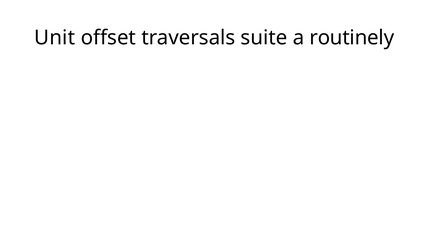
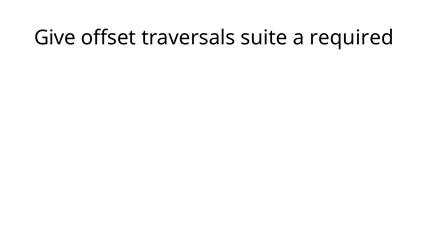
Unit: Unit -> Give (55, 38)
routinely: routinely -> required (352, 38)
